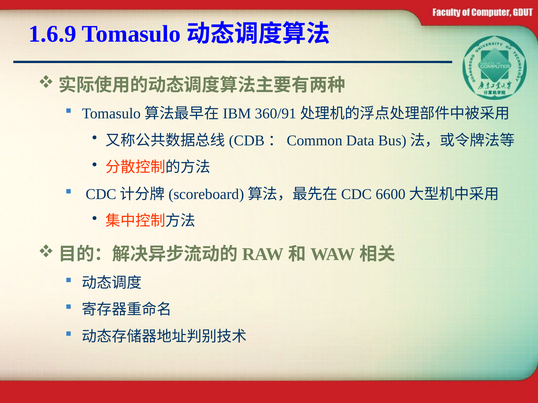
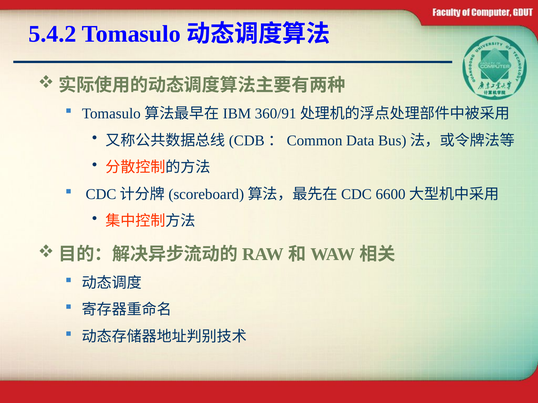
1.6.9: 1.6.9 -> 5.4.2 (53, 34)
